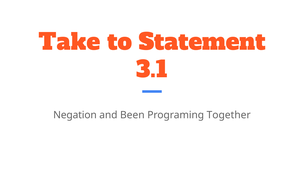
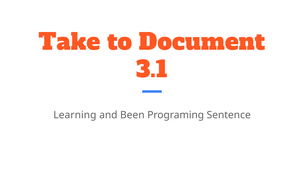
Statement: Statement -> Document (202, 42)
Negation: Negation -> Learning (75, 115)
Together: Together -> Sentence (229, 115)
